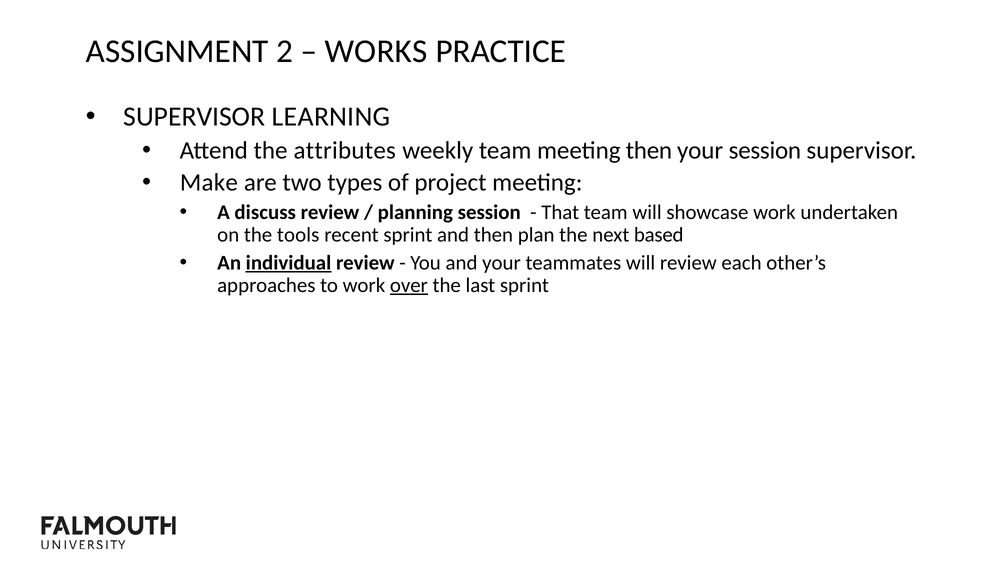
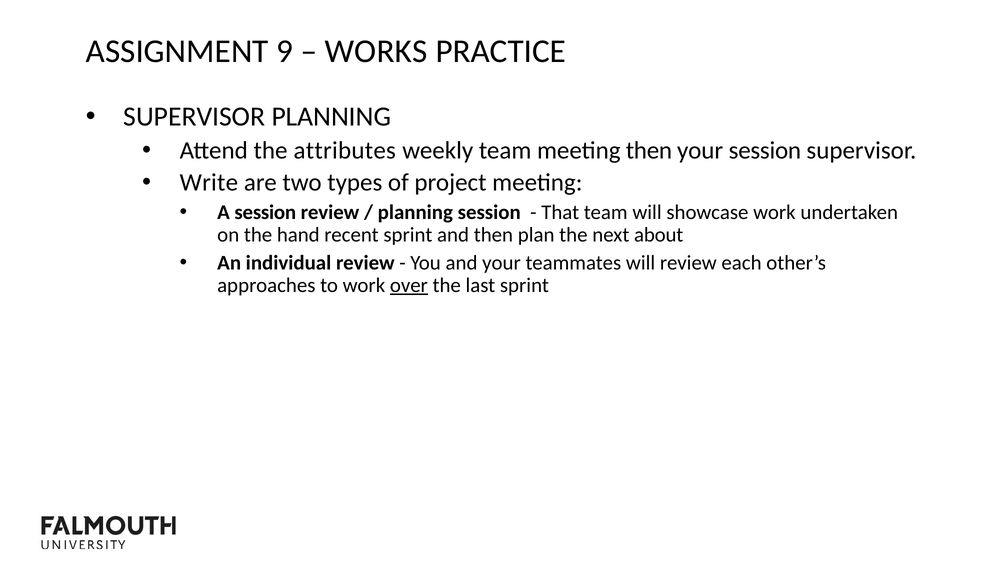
2: 2 -> 9 (285, 51)
SUPERVISOR LEARNING: LEARNING -> PLANNING (331, 117)
Make: Make -> Write (209, 182)
A discuss: discuss -> session (265, 212)
tools: tools -> hand (298, 235)
based: based -> about (659, 235)
individual underline: present -> none (288, 263)
